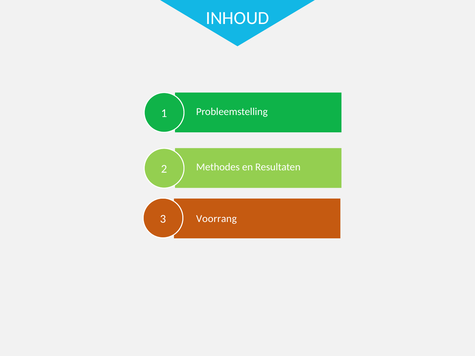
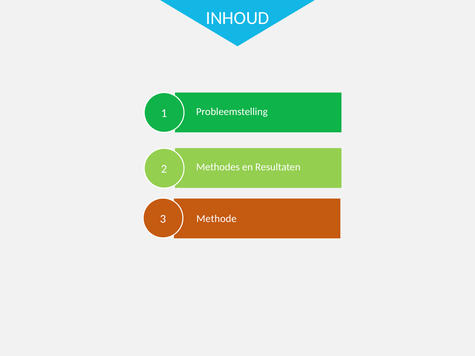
Voorrang: Voorrang -> Methode (216, 219)
